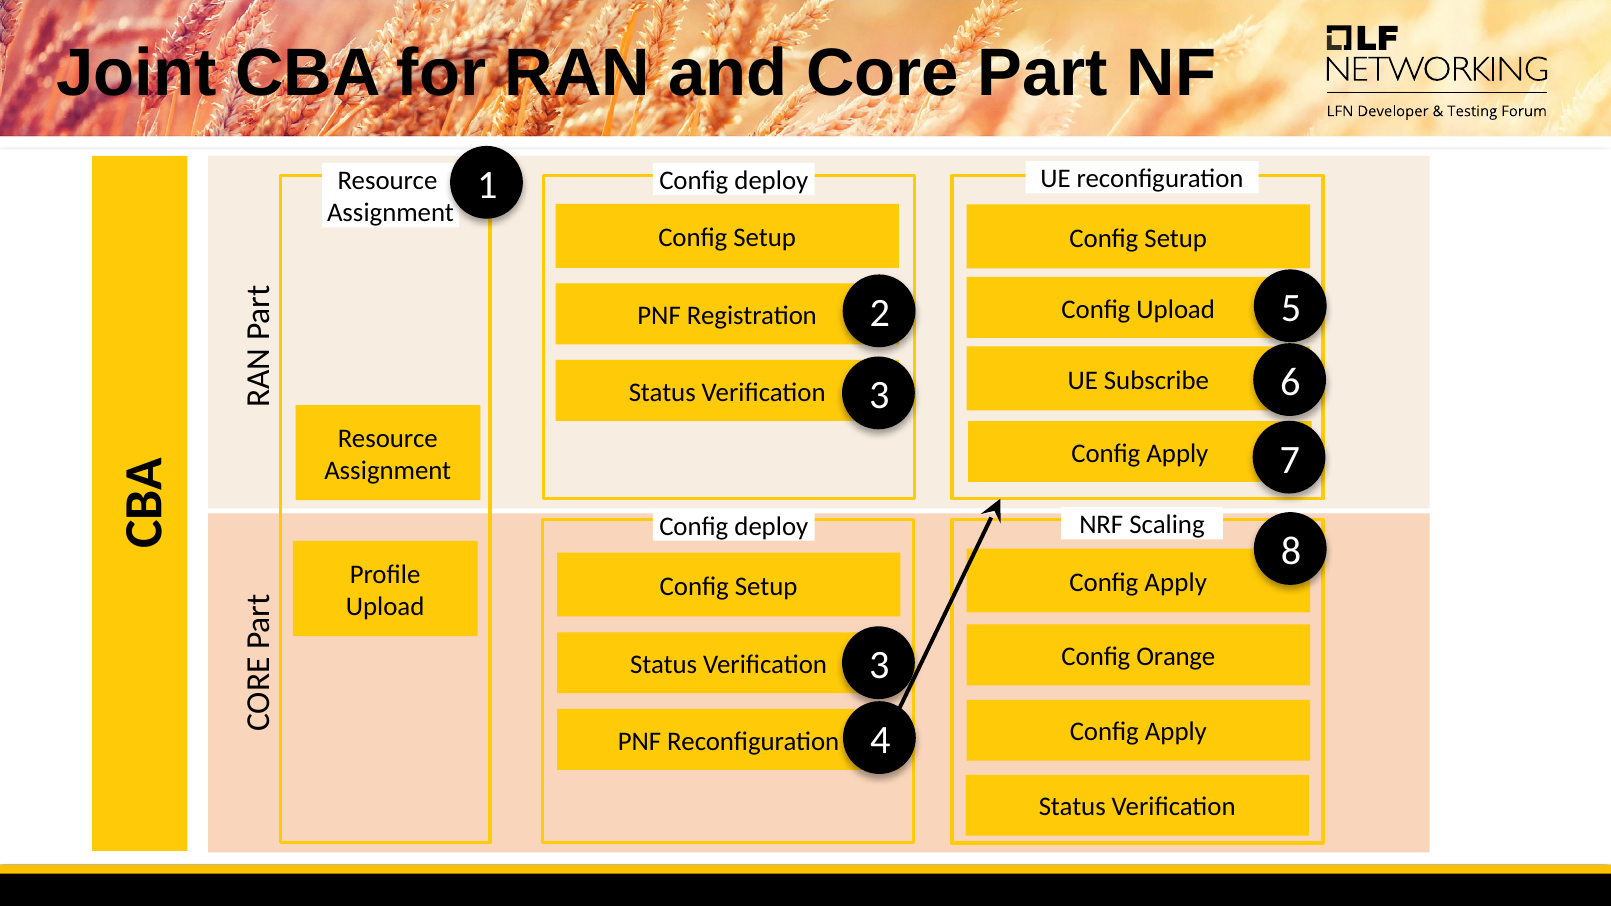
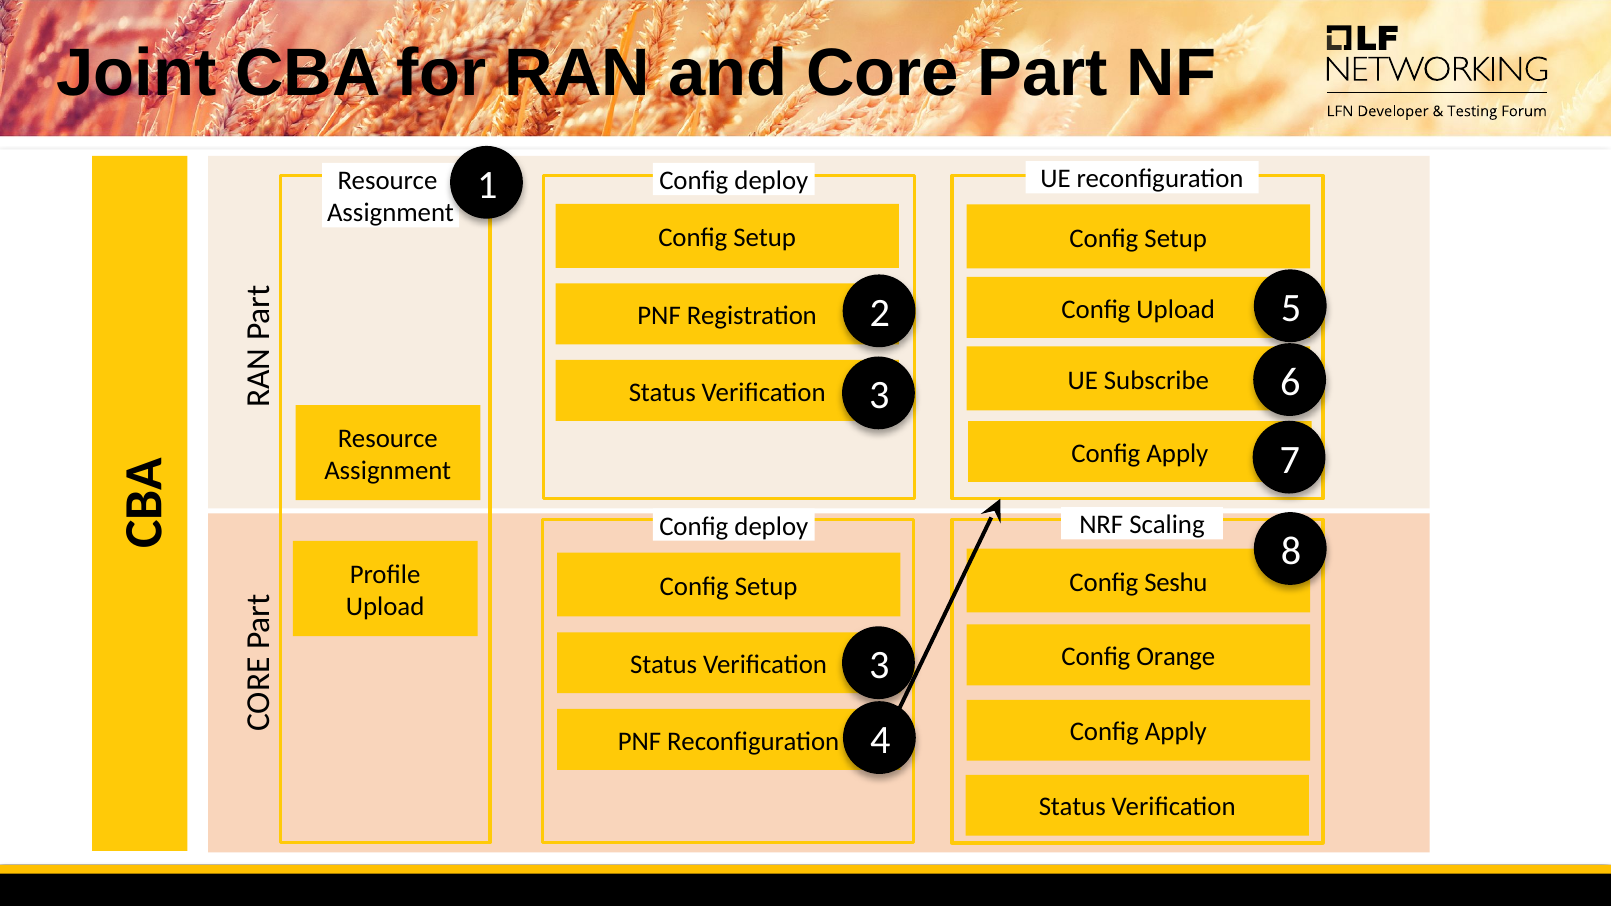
Apply: Apply -> Seshu (1176, 583)
